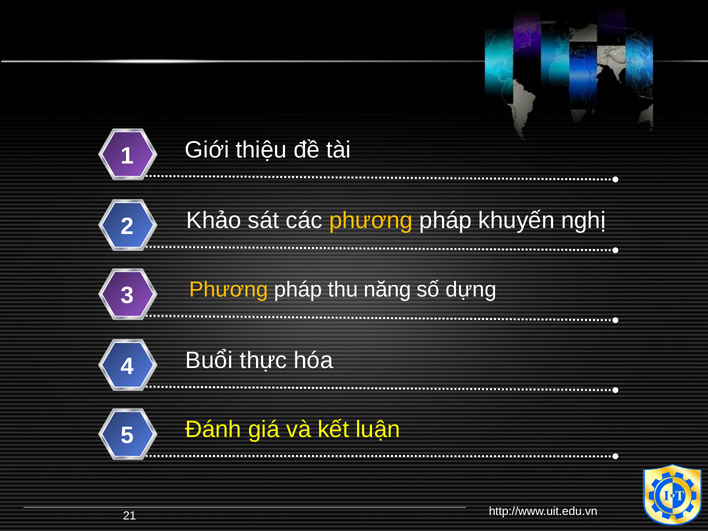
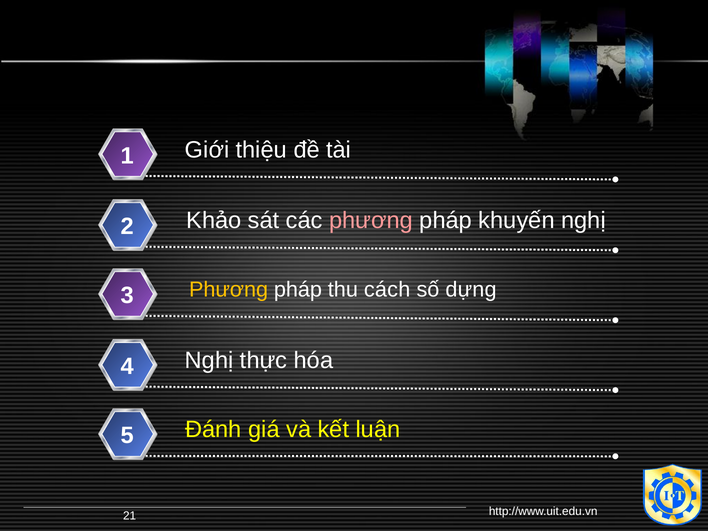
phương colour: yellow -> pink (371, 221)
năng: năng -> cách (387, 290)
Buổi: Buổi -> Nghị (209, 360)
